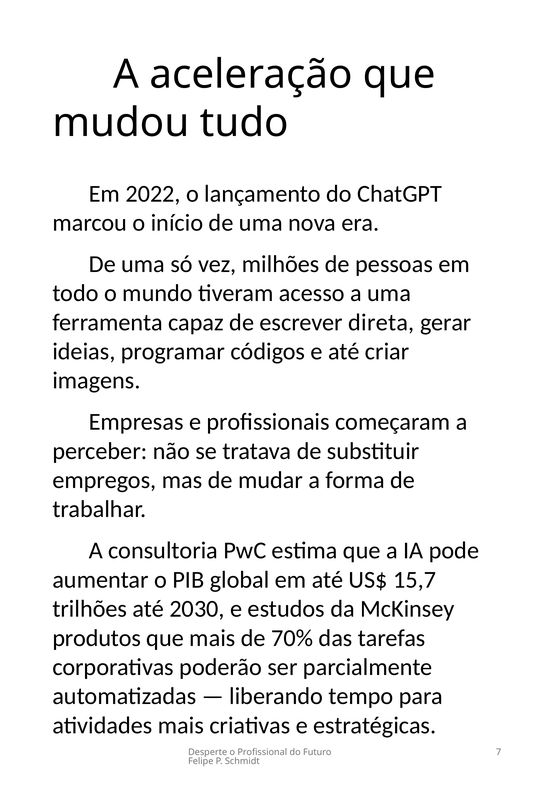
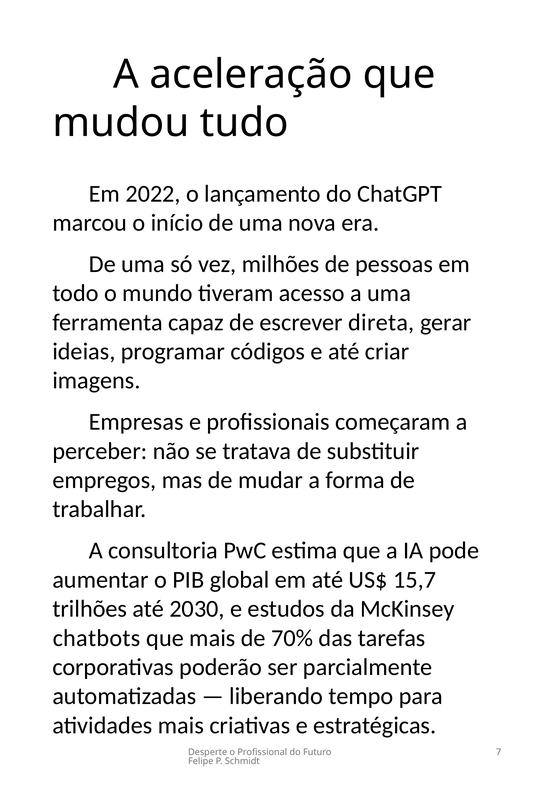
produtos: produtos -> chatbots (96, 638)
